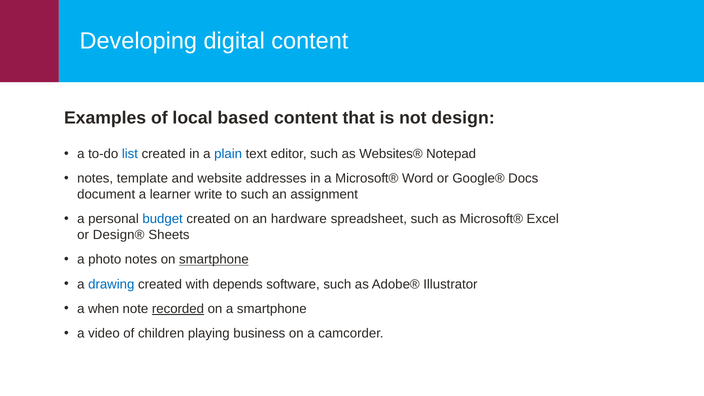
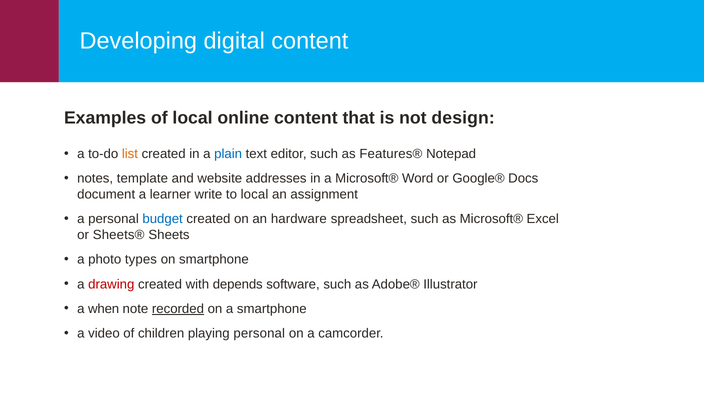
based: based -> online (243, 118)
list colour: blue -> orange (130, 154)
Websites®: Websites® -> Features® (391, 154)
to such: such -> local (254, 194)
Design®: Design® -> Sheets® (119, 235)
photo notes: notes -> types (141, 260)
smartphone underline: present -> none (214, 260)
drawing colour: blue -> red (111, 284)
playing business: business -> personal (259, 333)
